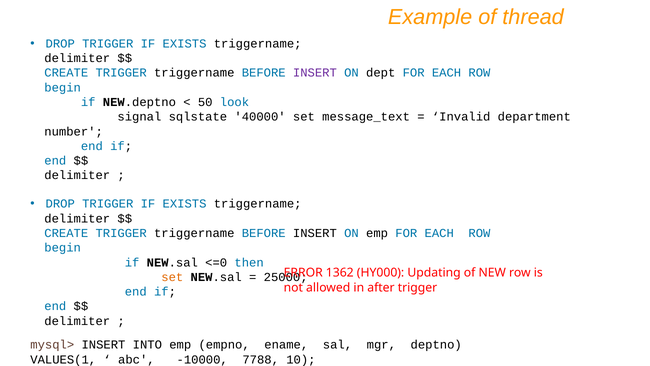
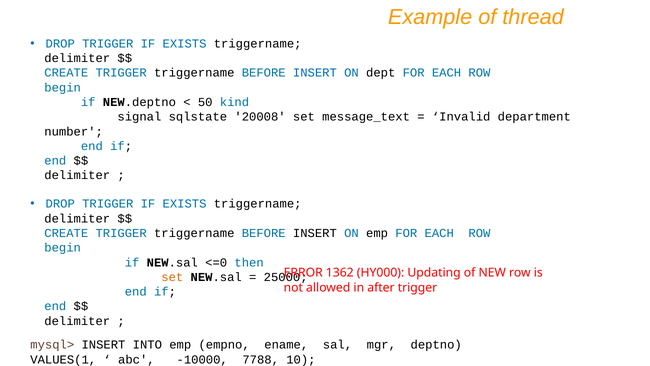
INSERT colour: purple -> blue (315, 73)
look: look -> kind (234, 102)
40000: 40000 -> 20008 (260, 117)
